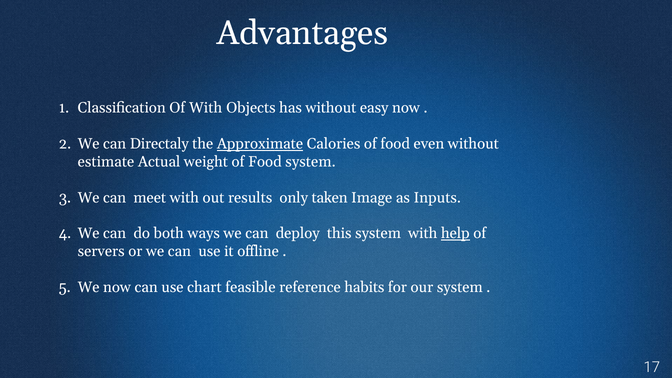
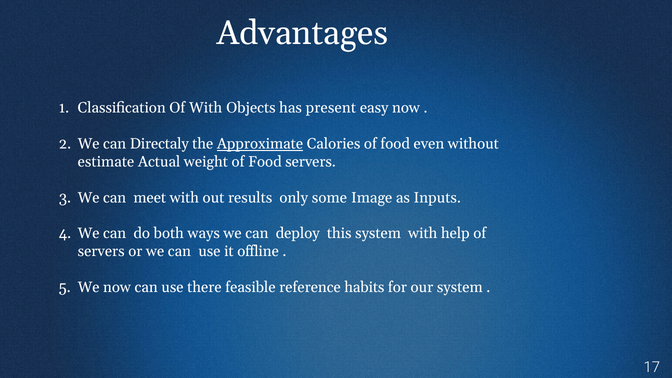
has without: without -> present (331, 108)
Food system: system -> servers (311, 162)
taken: taken -> some (329, 198)
help underline: present -> none (455, 234)
chart: chart -> there (204, 287)
